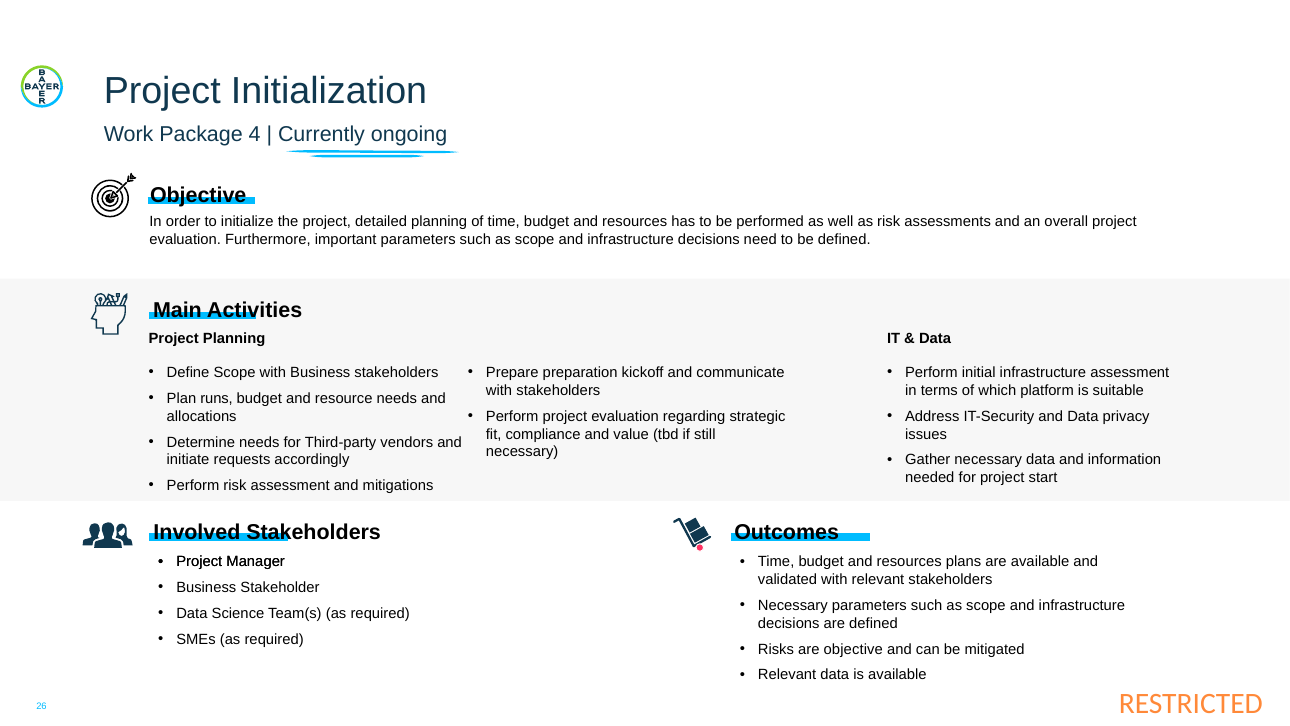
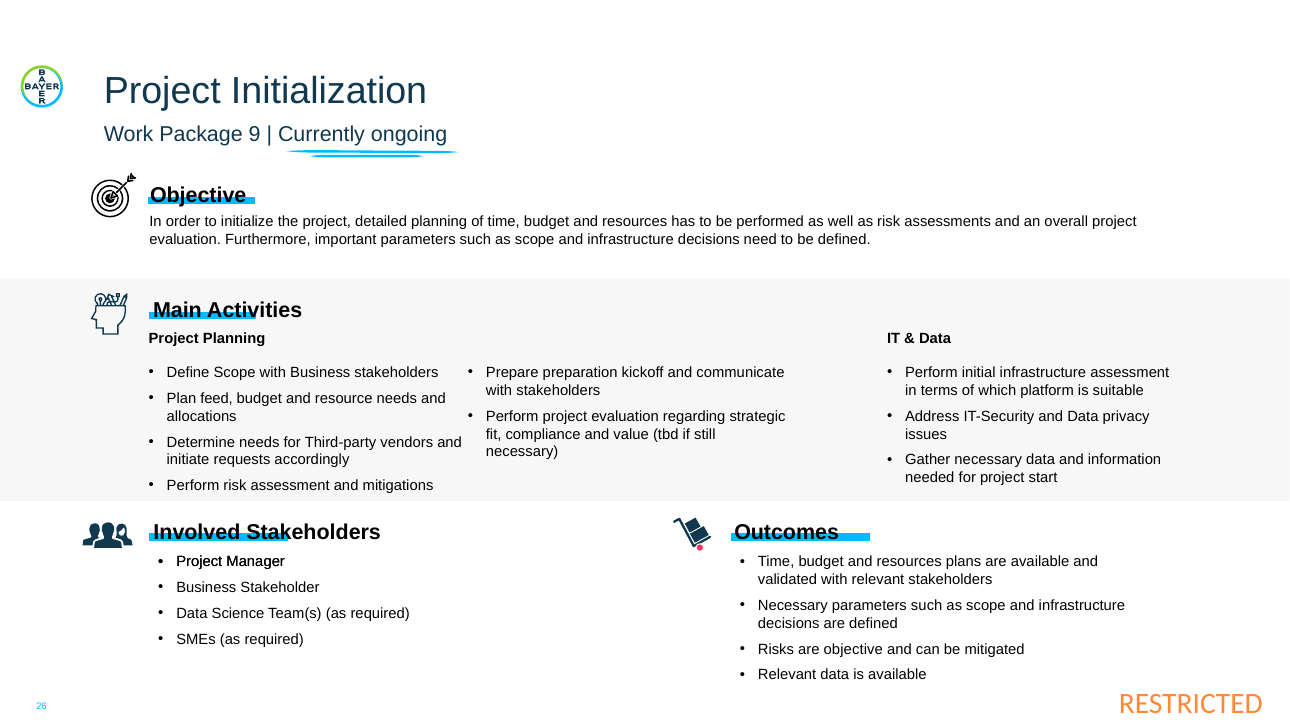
4: 4 -> 9 (255, 135)
runs: runs -> feed (217, 399)
